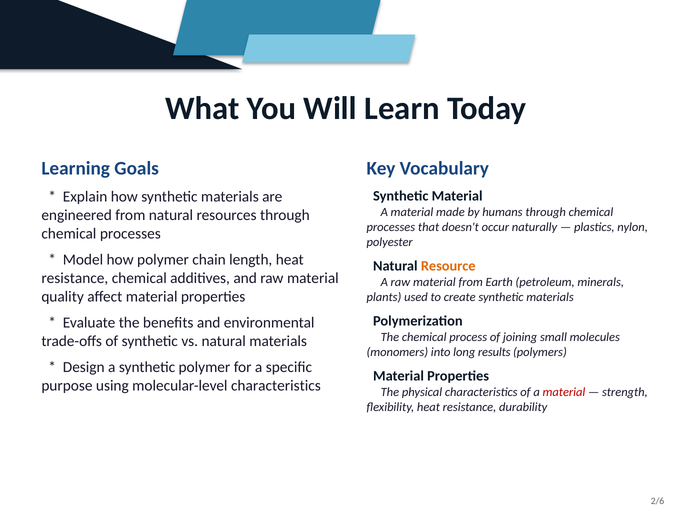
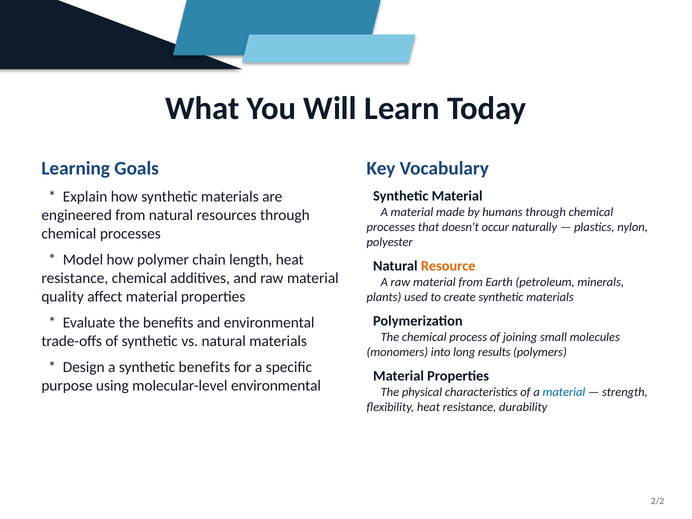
synthetic polymer: polymer -> benefits (204, 367)
molecular-level characteristics: characteristics -> environmental (276, 386)
material colour: red -> blue (564, 392)
2/6: 2/6 -> 2/2 (657, 501)
